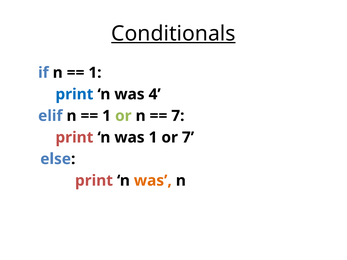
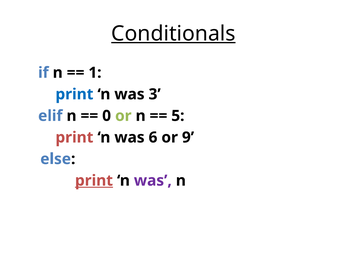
4: 4 -> 3 (155, 94)
1: 1 -> 0 (107, 116)
7: 7 -> 5 (178, 116)
was 1: 1 -> 6 (153, 138)
or 7: 7 -> 9 (188, 138)
print underline: none -> present (94, 181)
was colour: orange -> purple (153, 181)
